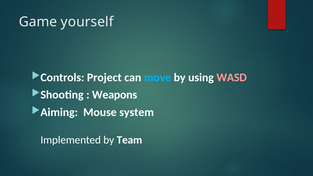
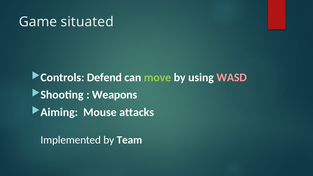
yourself: yourself -> situated (87, 22)
Project: Project -> Defend (104, 78)
move colour: light blue -> light green (158, 78)
system: system -> attacks (137, 112)
